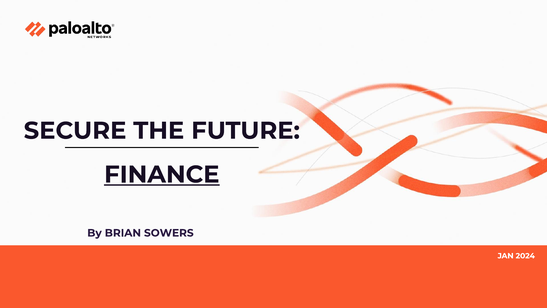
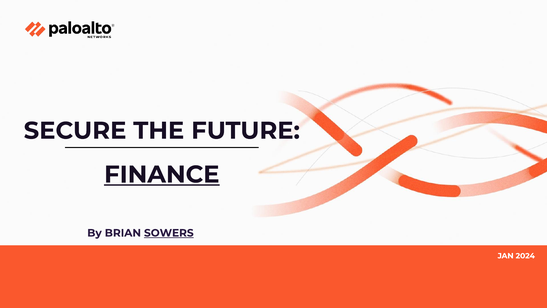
SOWERS underline: none -> present (169, 233)
